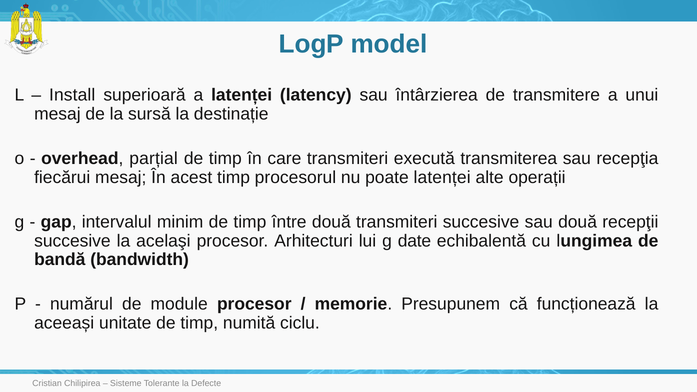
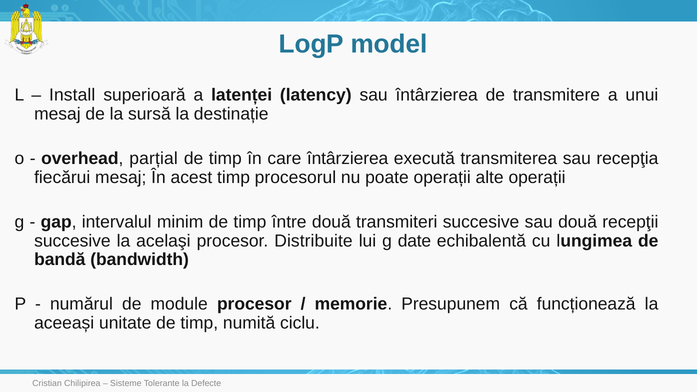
care transmiteri: transmiteri -> întârzierea (348, 159)
poate latenței: latenței -> operații (442, 177)
Arhitecturi: Arhitecturi -> Distribuite (314, 241)
